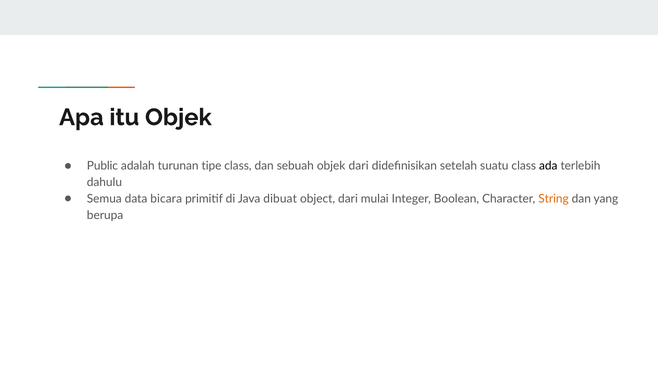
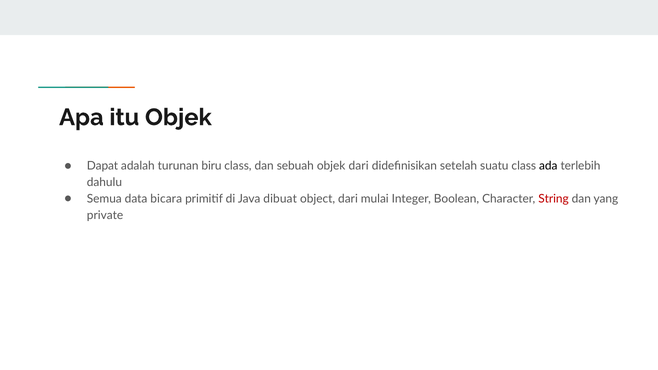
Public: Public -> Dapat (102, 166)
tipe: tipe -> biru (212, 166)
String colour: orange -> red (554, 199)
berupa: berupa -> private (105, 215)
